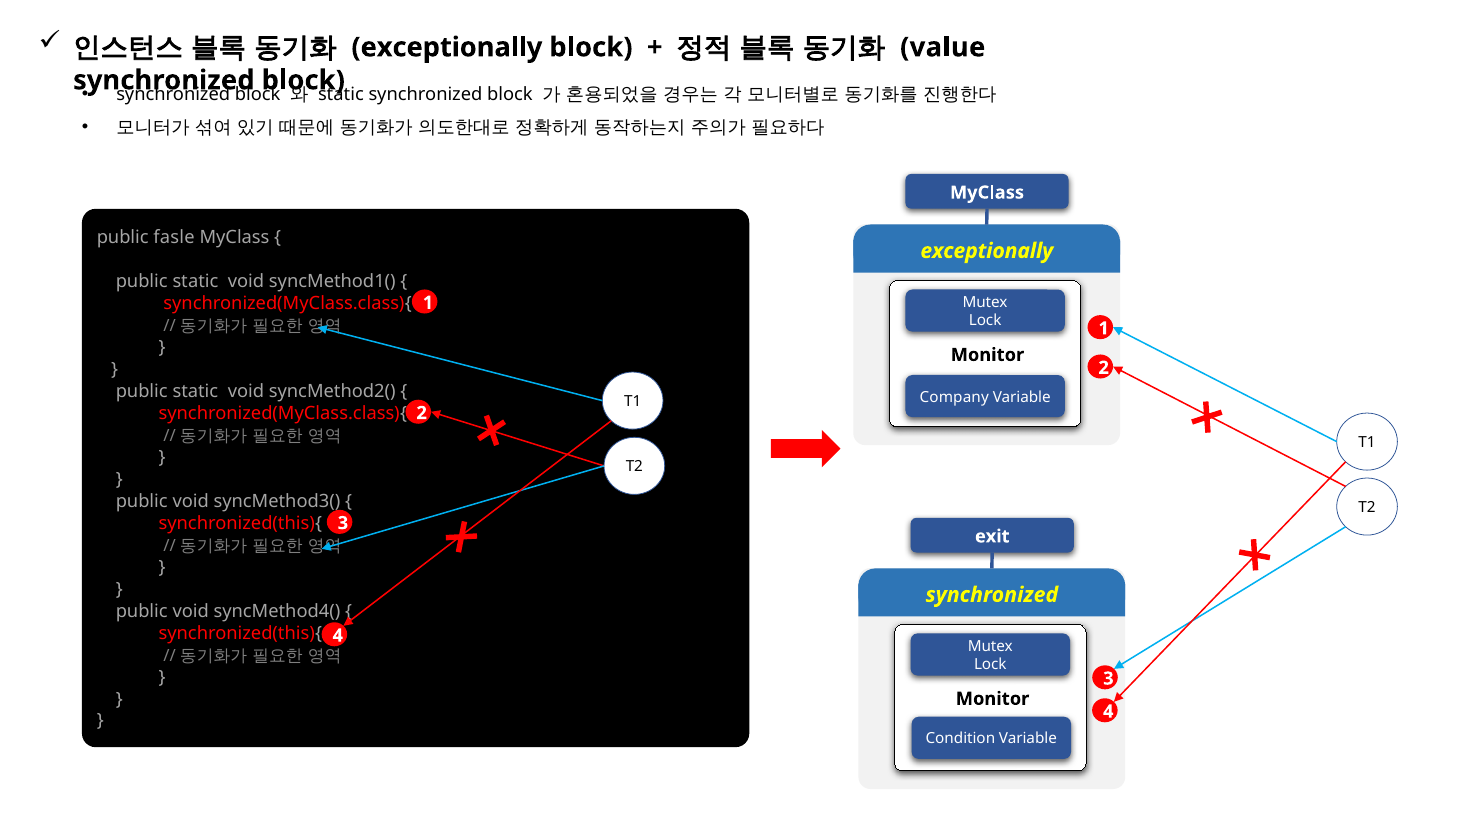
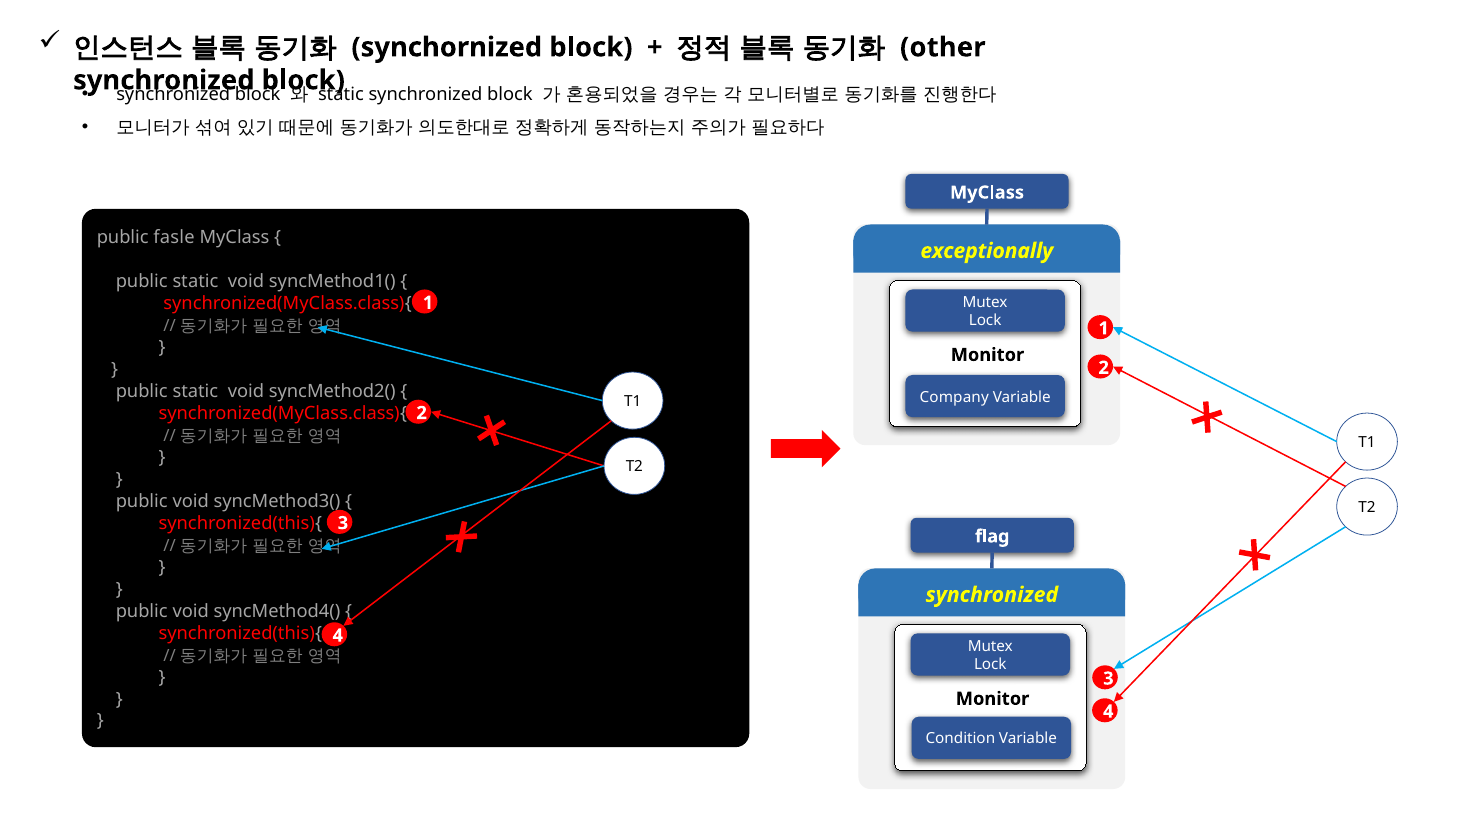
exceptionally: exceptionally -> synchornized (447, 47)
value: value -> other (943, 47)
exit: exit -> flag (992, 537)
